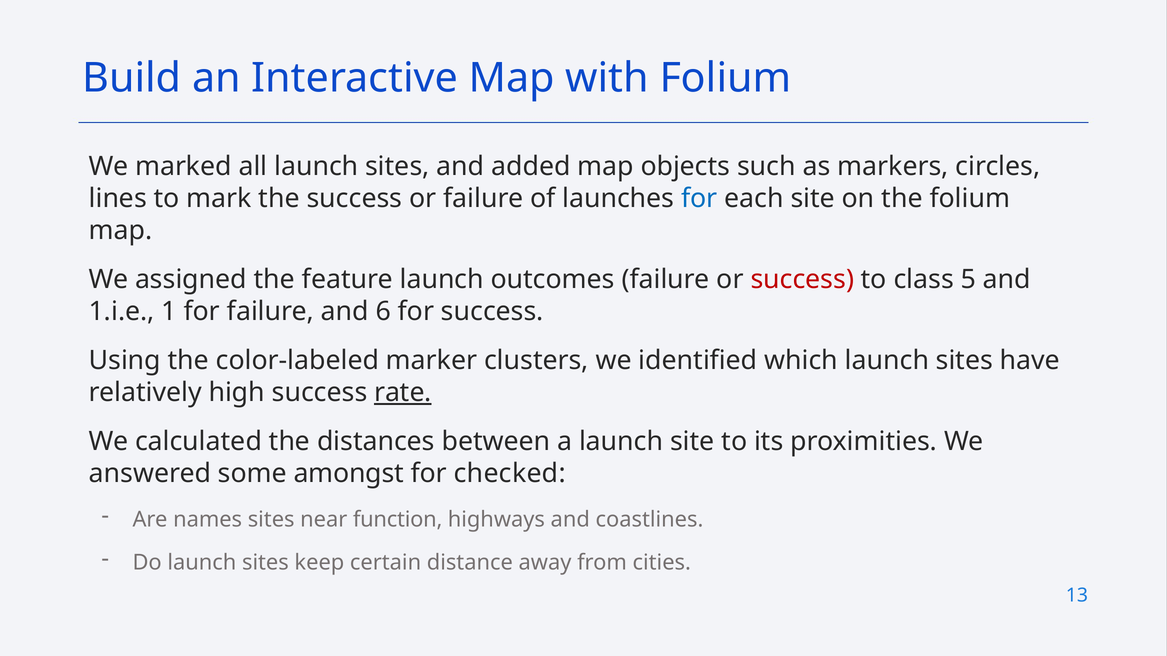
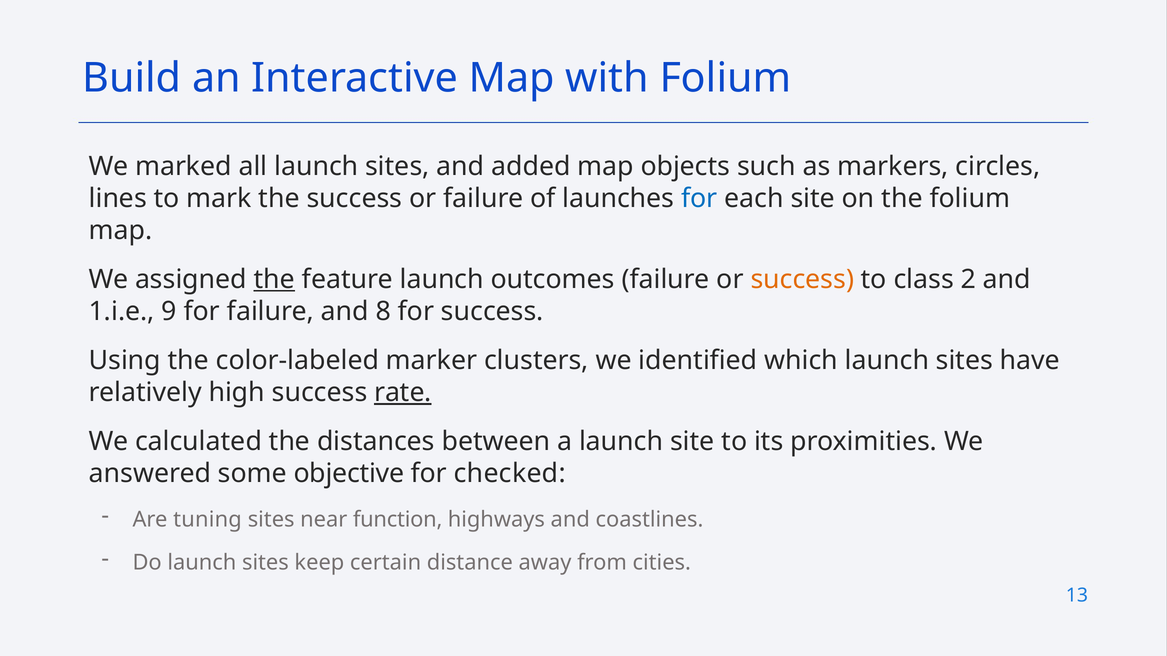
the underline: none -> present (274, 280)
success colour: red -> orange (802, 280)
5: 5 -> 2 (968, 280)
1: 1 -> 9 (169, 312)
6: 6 -> 8 (383, 312)
amongst: amongst -> objective (349, 474)
names: names -> tuning (207, 520)
